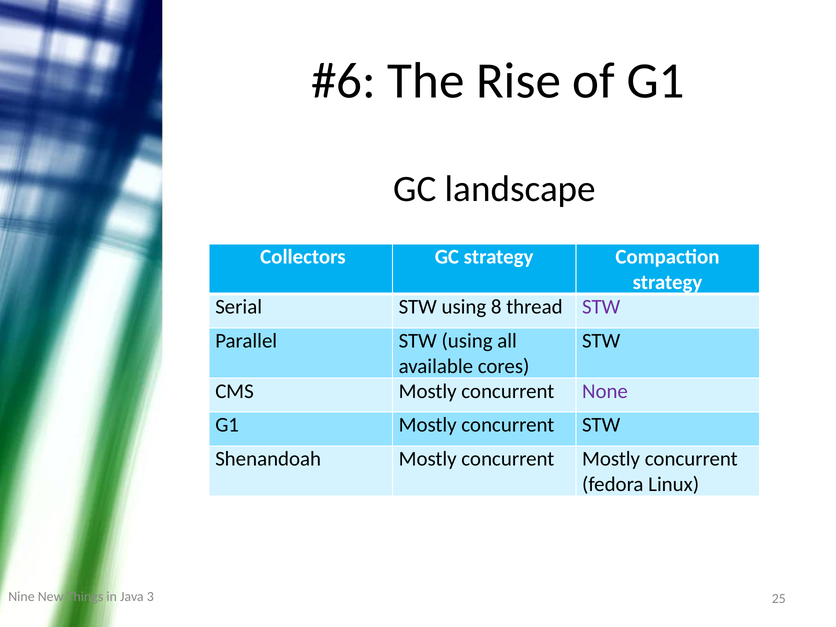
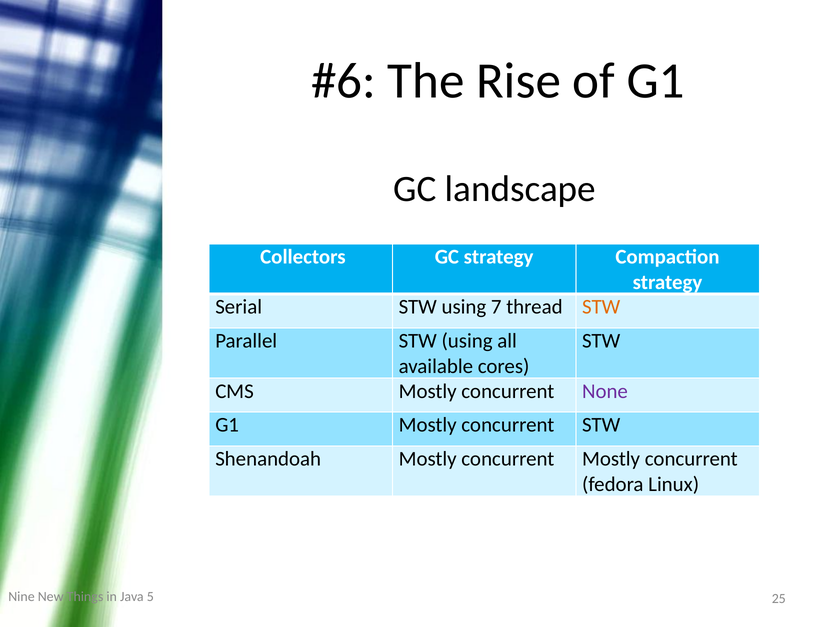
8: 8 -> 7 (496, 307)
STW colour: purple -> orange (601, 307)
3: 3 -> 5 (150, 597)
